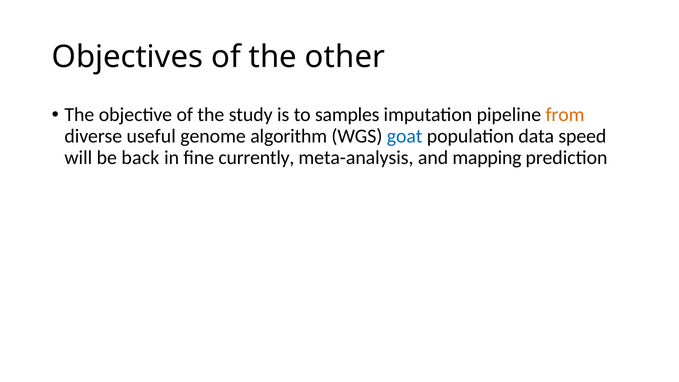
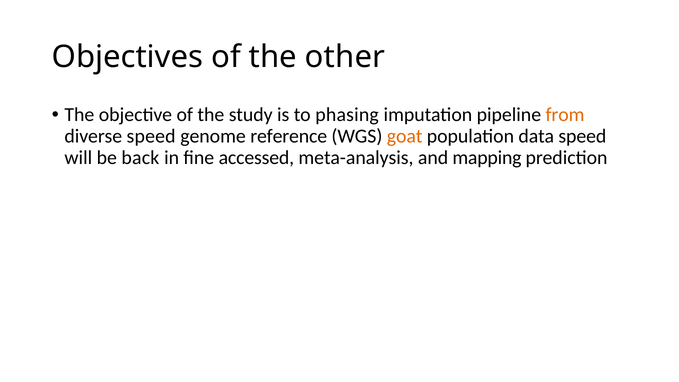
samples: samples -> phasing (347, 115)
diverse useful: useful -> speed (151, 136)
algorithm: algorithm -> reference (289, 136)
goat colour: blue -> orange (405, 136)
currently: currently -> accessed (256, 158)
